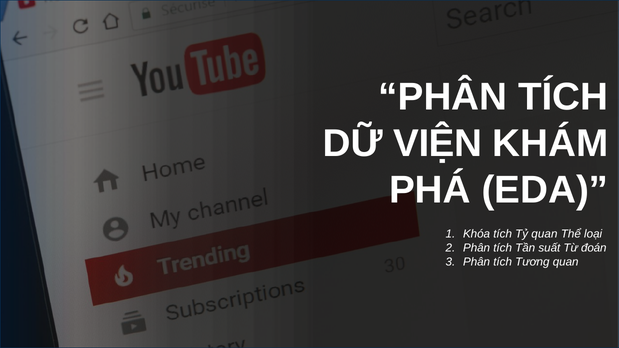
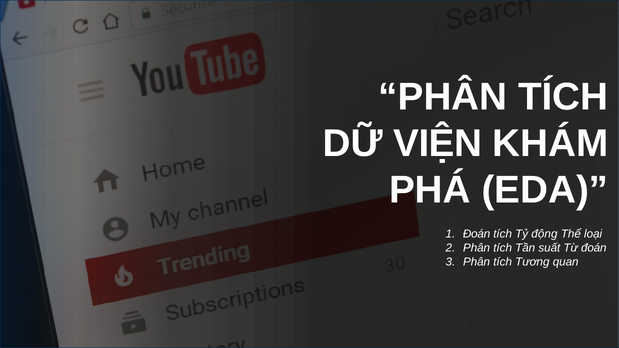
Khóa: Khóa -> Đoán (477, 234)
Tỷ quan: quan -> động (544, 234)
